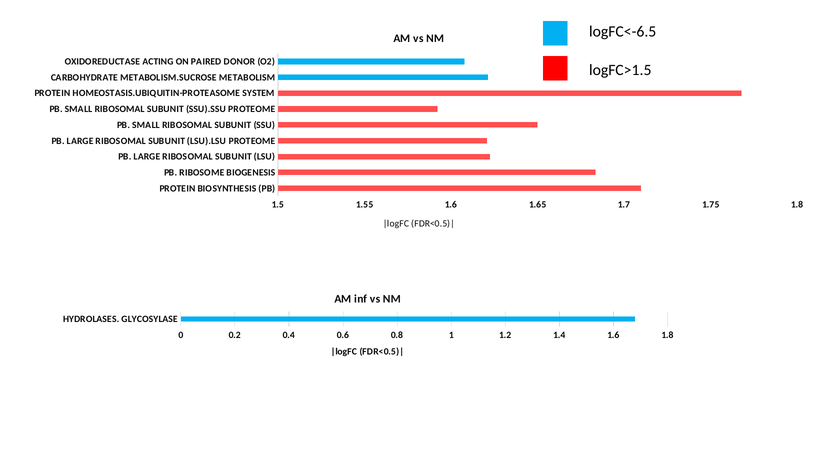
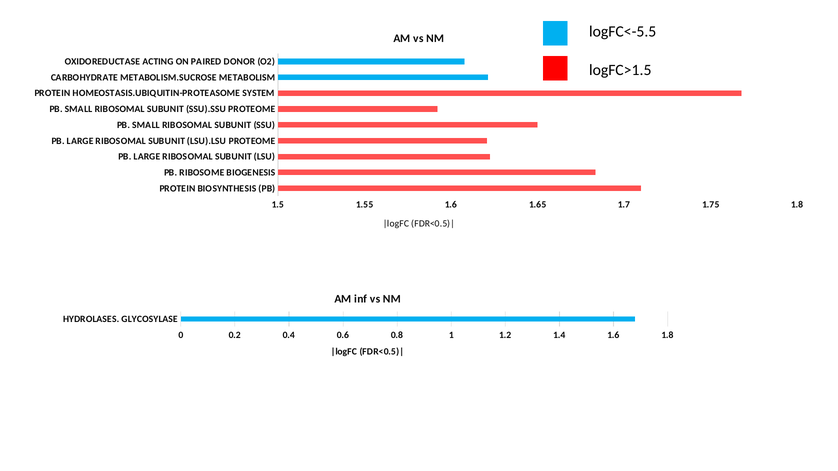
logFC<-6.5: logFC<-6.5 -> logFC<-5.5 (623, 32)
